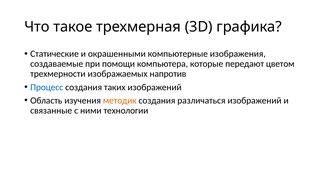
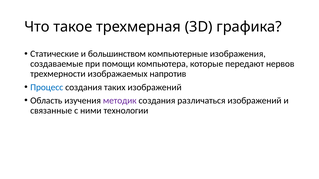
окрашенными: окрашенными -> большинством (117, 54)
цветом: цветом -> нервов (280, 64)
методик colour: orange -> purple (120, 101)
